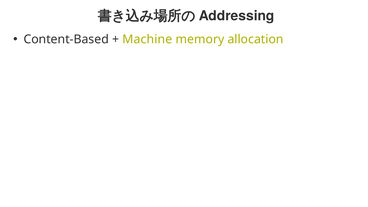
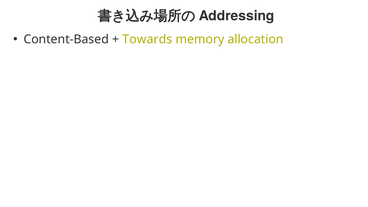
Machine: Machine -> Towards (147, 39)
